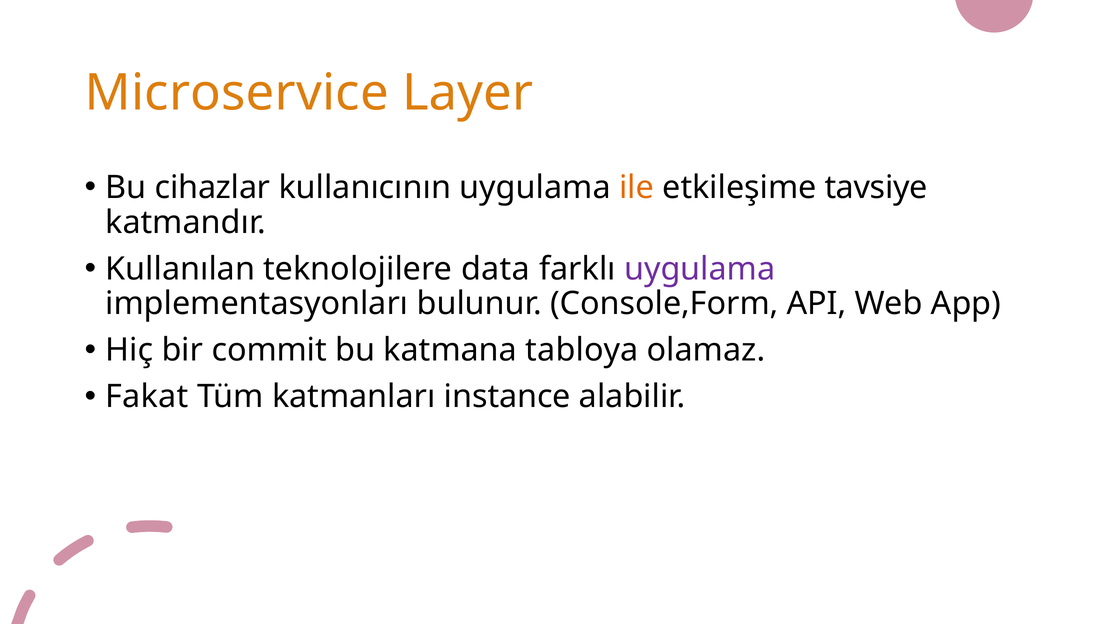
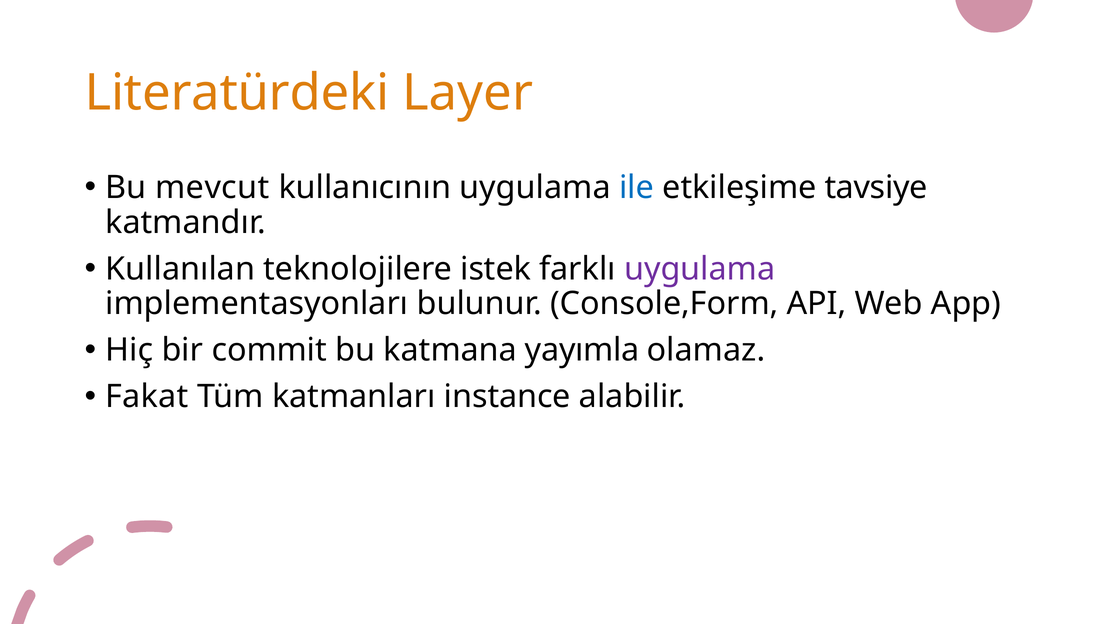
Microservice: Microservice -> Literatürdeki (237, 93)
cihazlar: cihazlar -> mevcut (212, 188)
ile colour: orange -> blue (636, 188)
data: data -> istek (496, 269)
tabloya: tabloya -> yayımla (582, 350)
